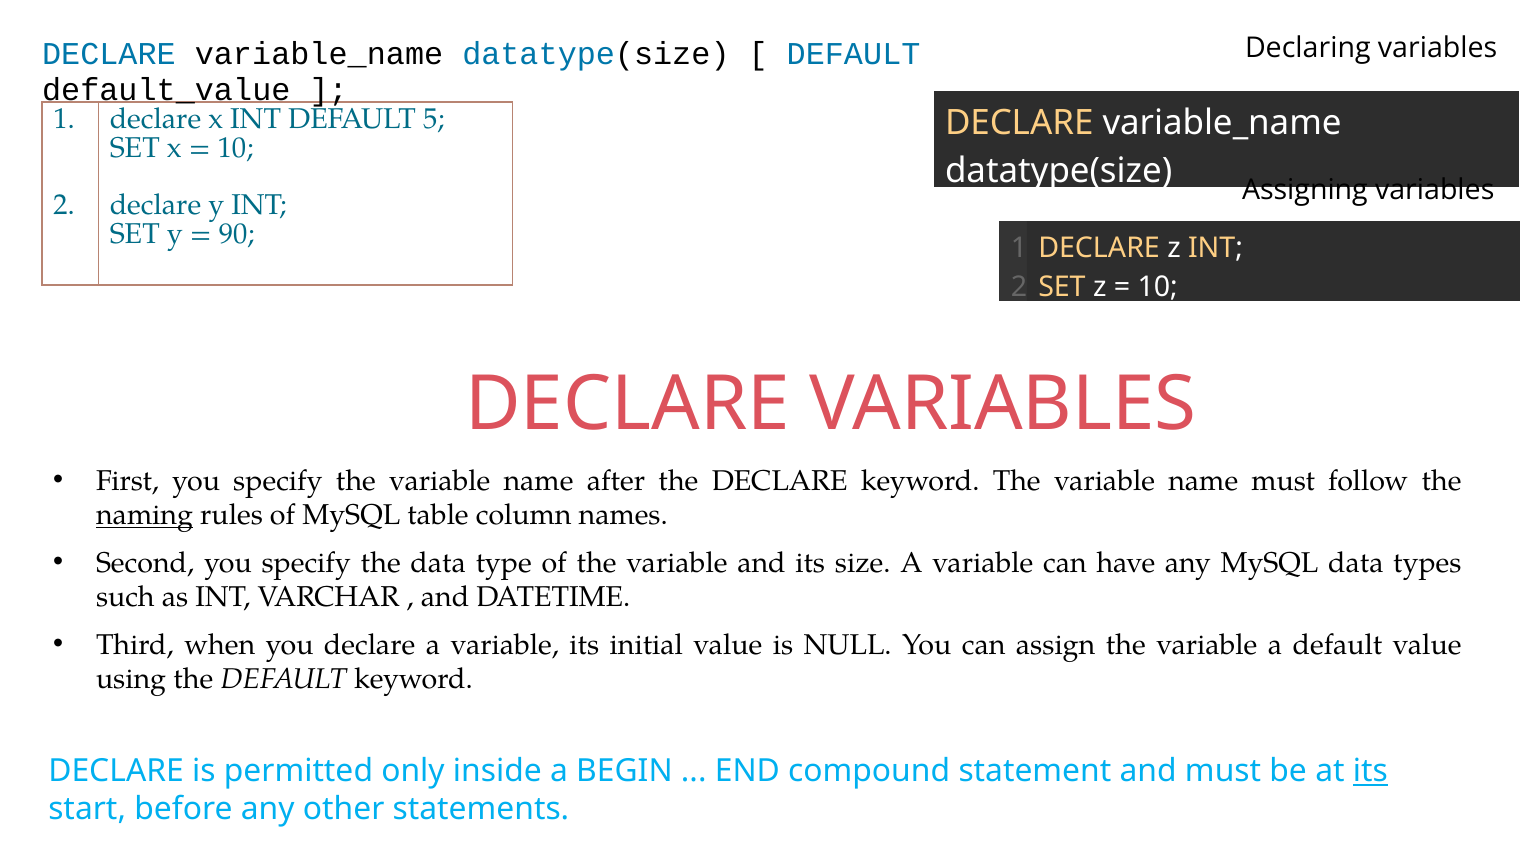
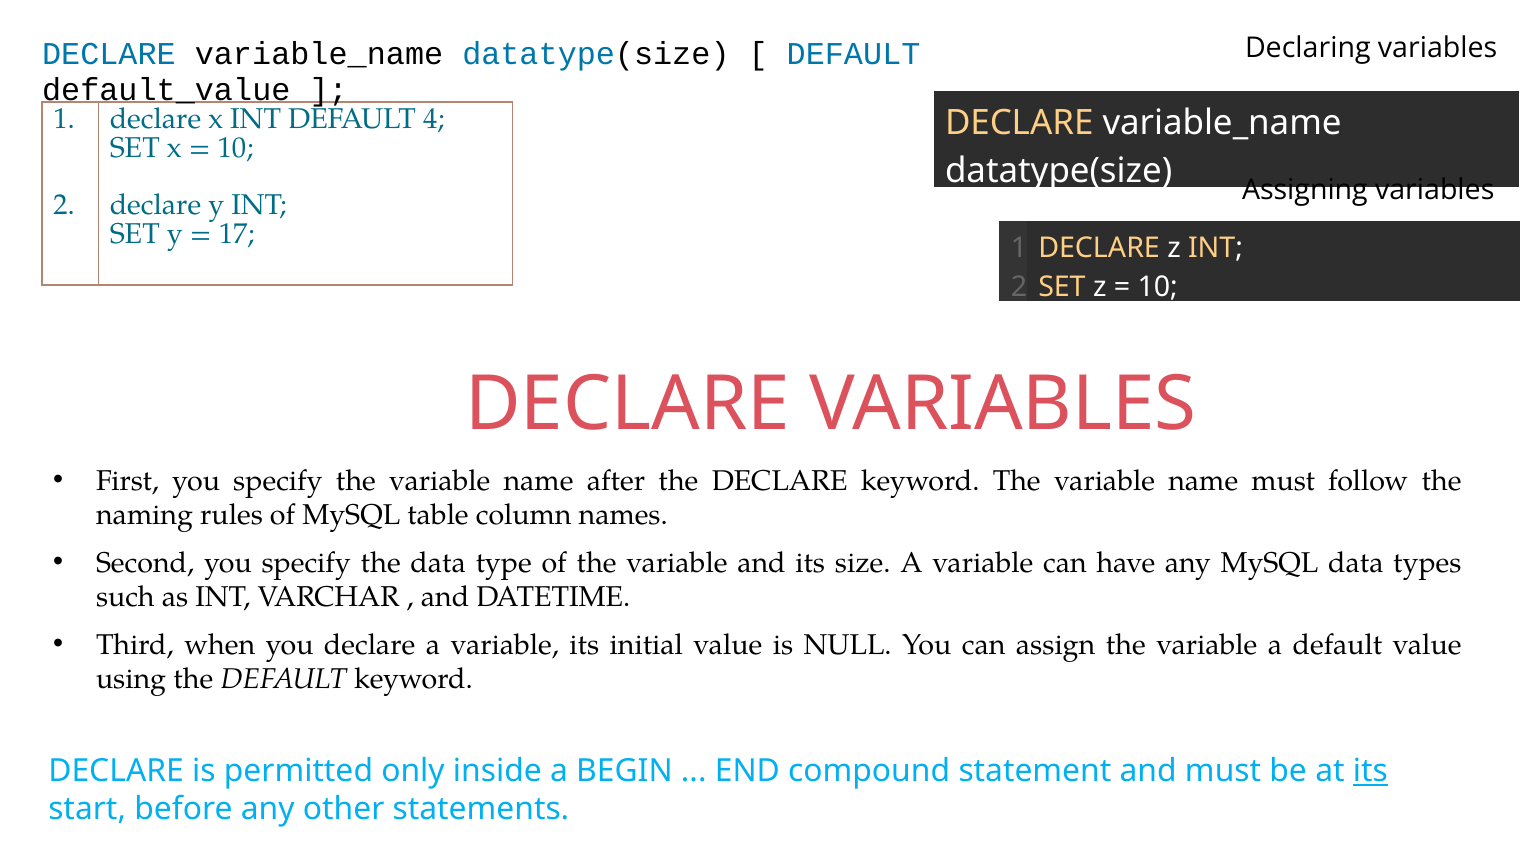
5: 5 -> 4 (434, 119)
90: 90 -> 17 (237, 234)
naming underline: present -> none (145, 515)
